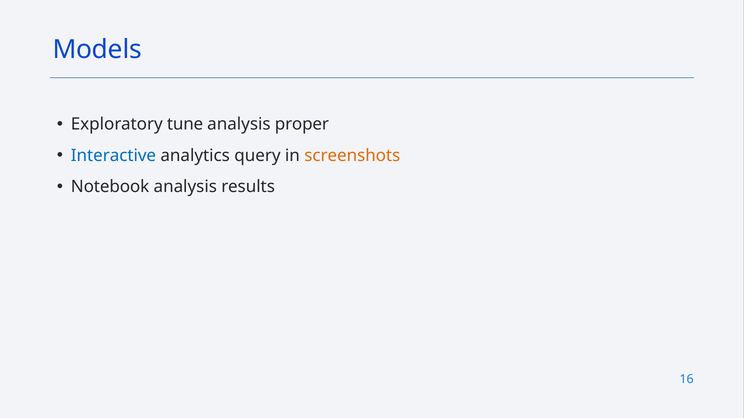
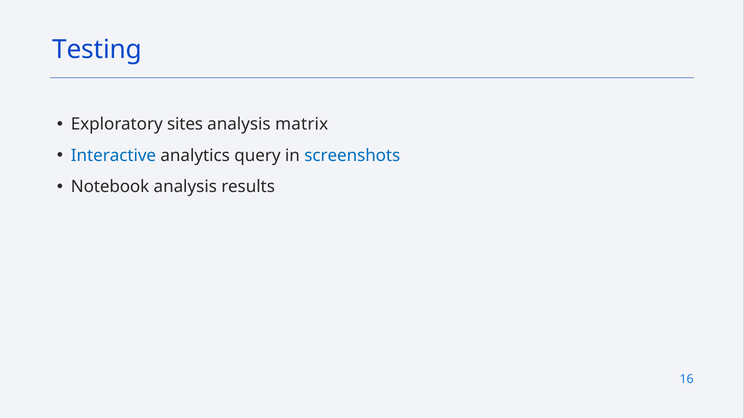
Models: Models -> Testing (97, 50)
tune: tune -> sites (185, 124)
proper: proper -> matrix (302, 124)
screenshots colour: orange -> blue (352, 156)
